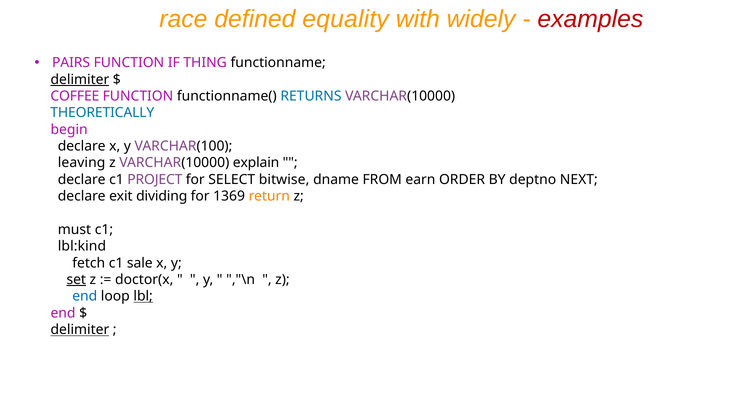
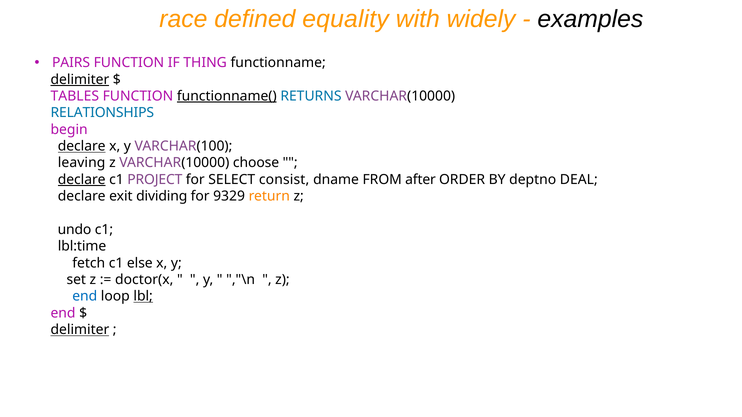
examples colour: red -> black (590, 19)
COFFEE: COFFEE -> TABLES (75, 96)
functionname( underline: none -> present (227, 96)
THEORETICALLY: THEORETICALLY -> RELATIONSHIPS (102, 113)
declare underline: none -> present (82, 146)
explain: explain -> choose (256, 163)
declare underline: none -> present (82, 180)
bitwise: bitwise -> consist (284, 180)
earn: earn -> after (421, 180)
NEXT: NEXT -> DEAL (579, 180)
1369: 1369 -> 9329 (229, 196)
must: must -> undo (75, 230)
lbl:kind: lbl:kind -> lbl:time (82, 247)
sale: sale -> else (140, 263)
set underline: present -> none (76, 280)
